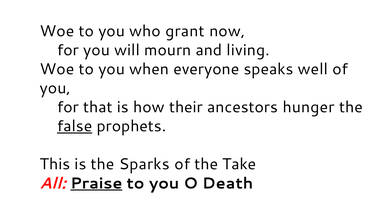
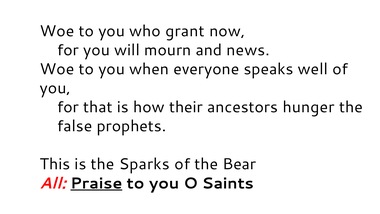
living: living -> news (248, 50)
false underline: present -> none (75, 126)
Take: Take -> Bear (239, 164)
Death: Death -> Saints (228, 183)
